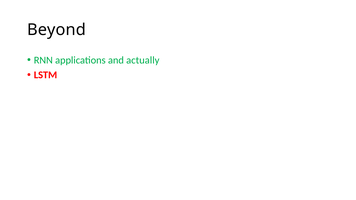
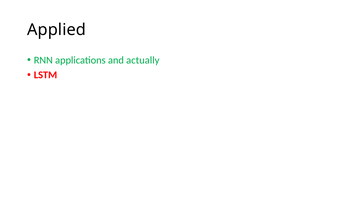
Beyond: Beyond -> Applied (57, 30)
